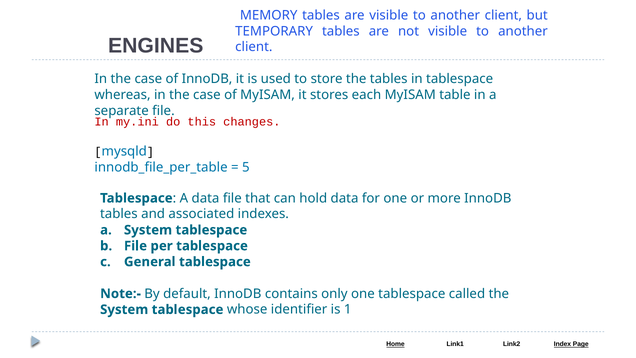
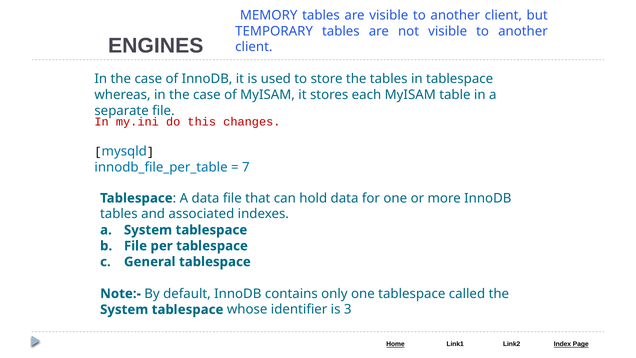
5: 5 -> 7 (246, 167)
1: 1 -> 3 (348, 309)
